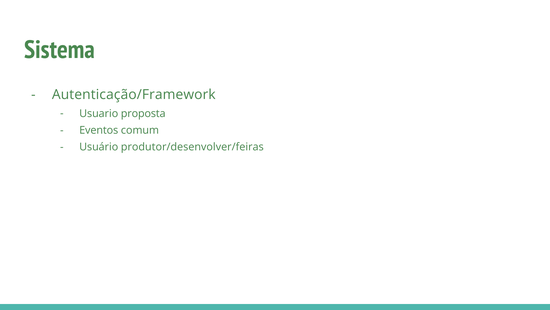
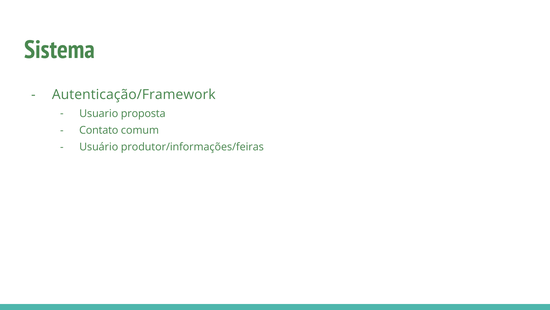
Eventos: Eventos -> Contato (99, 130)
produtor/desenvolver/feiras: produtor/desenvolver/feiras -> produtor/informações/feiras (192, 147)
